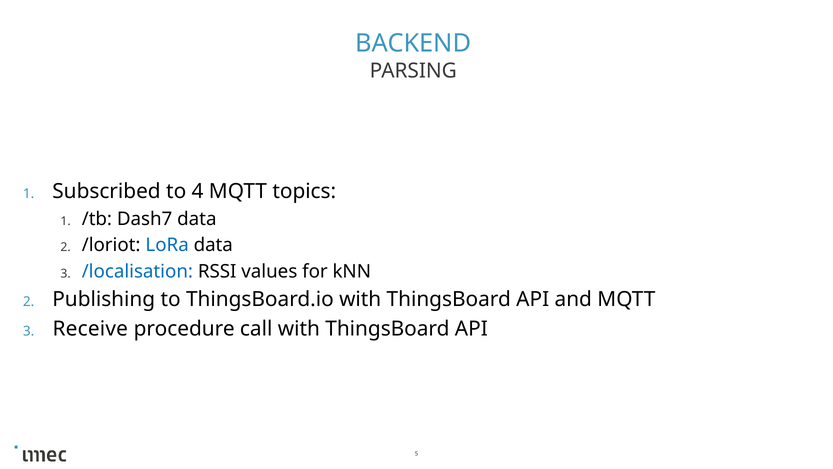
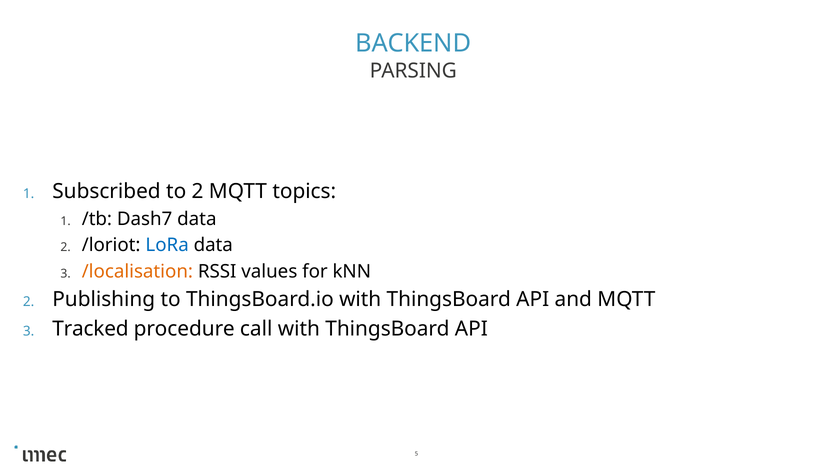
to 4: 4 -> 2 (198, 191)
/localisation colour: blue -> orange (137, 271)
Receive: Receive -> Tracked (90, 328)
